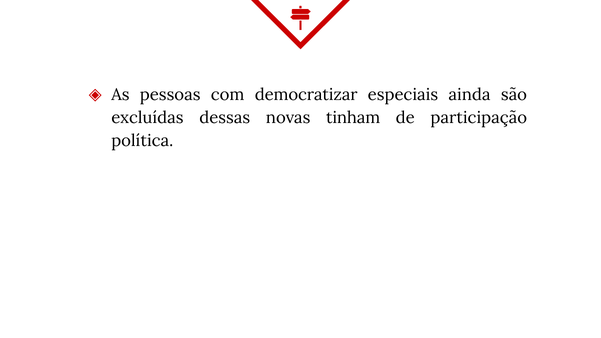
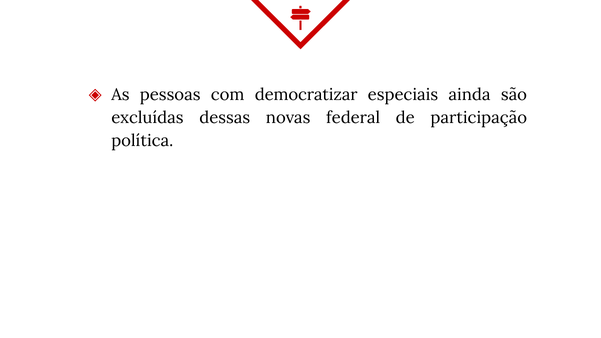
tinham: tinham -> federal (353, 118)
